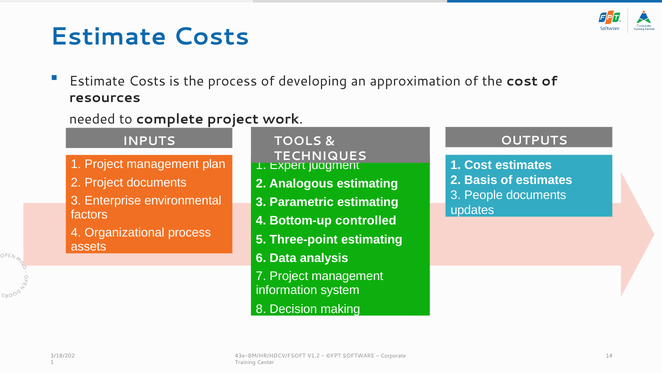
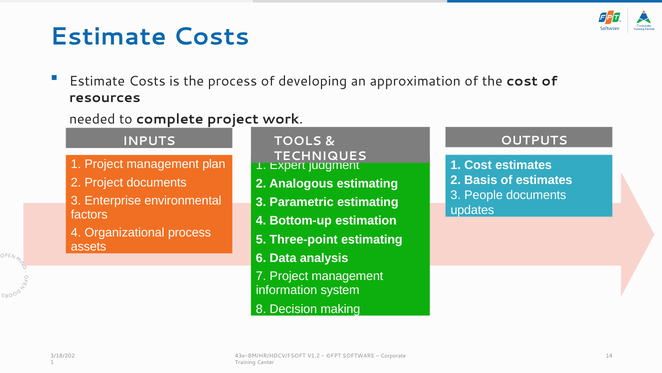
controlled: controlled -> estimation (366, 220)
